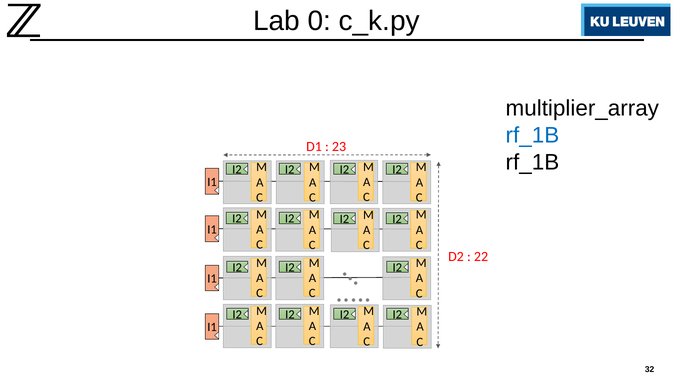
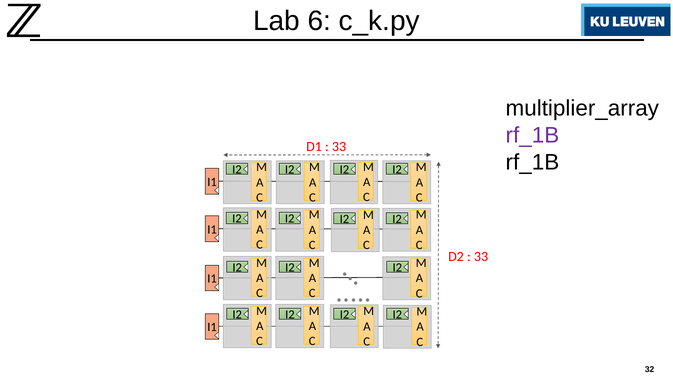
0: 0 -> 6 (319, 21)
rf_1B colour: blue -> purple (532, 135)
23: 23 -> 33 (339, 146)
22: 22 -> 33 (481, 256)
